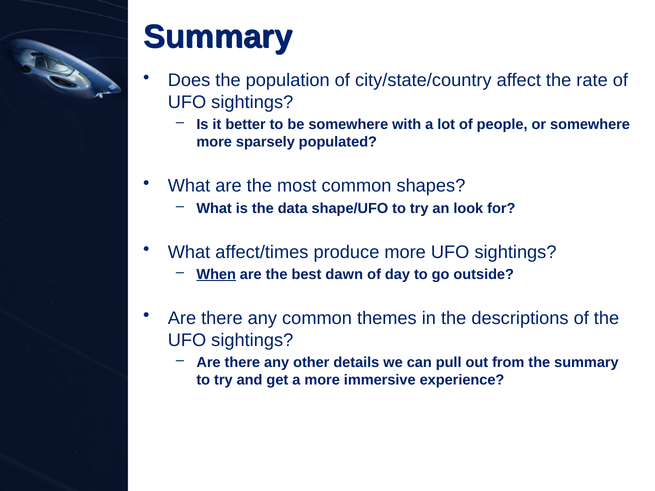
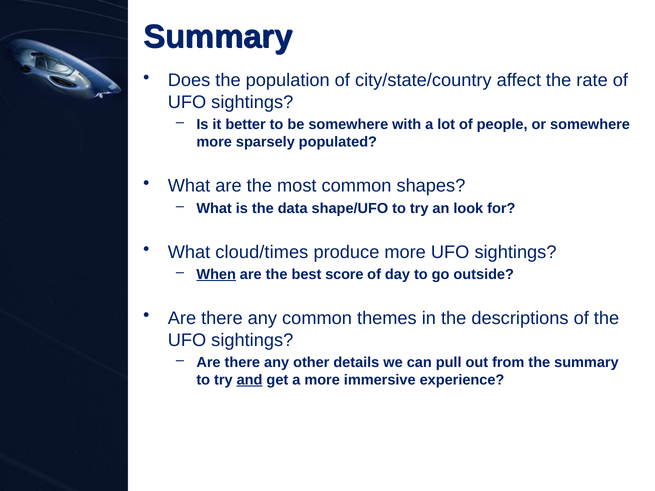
affect/times: affect/times -> cloud/times (262, 252)
dawn: dawn -> score (344, 275)
and underline: none -> present (250, 380)
